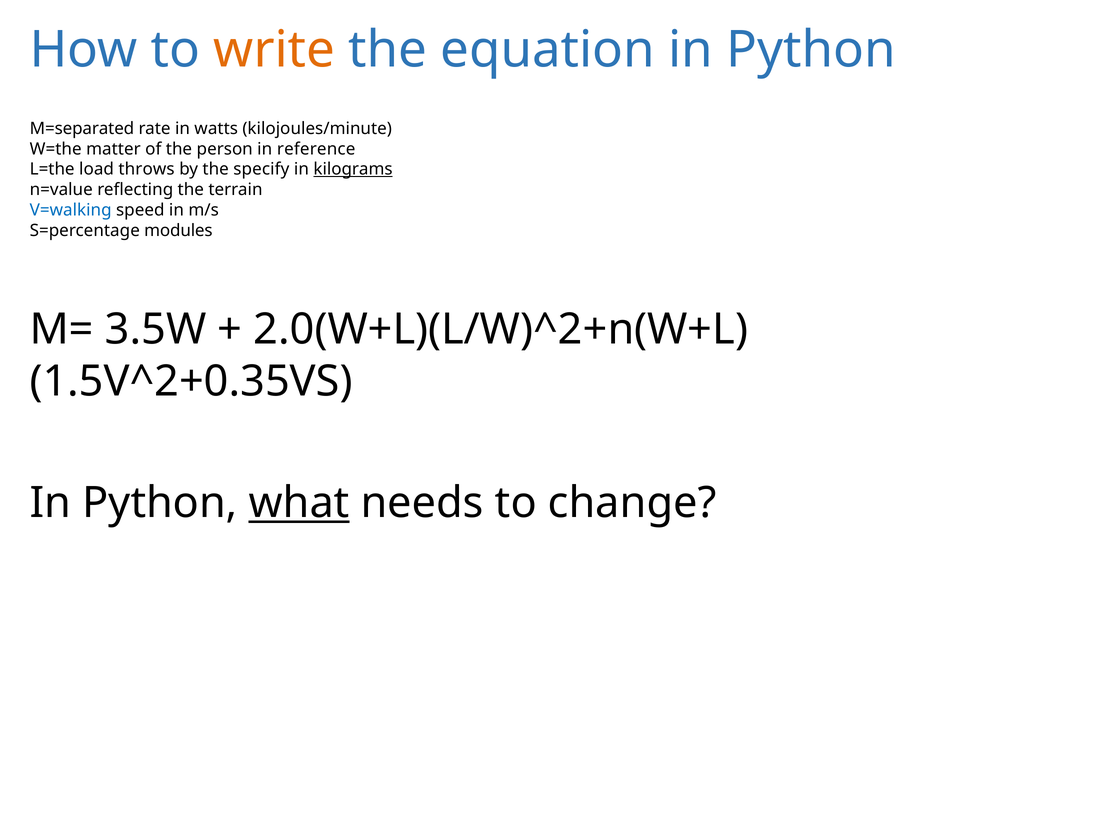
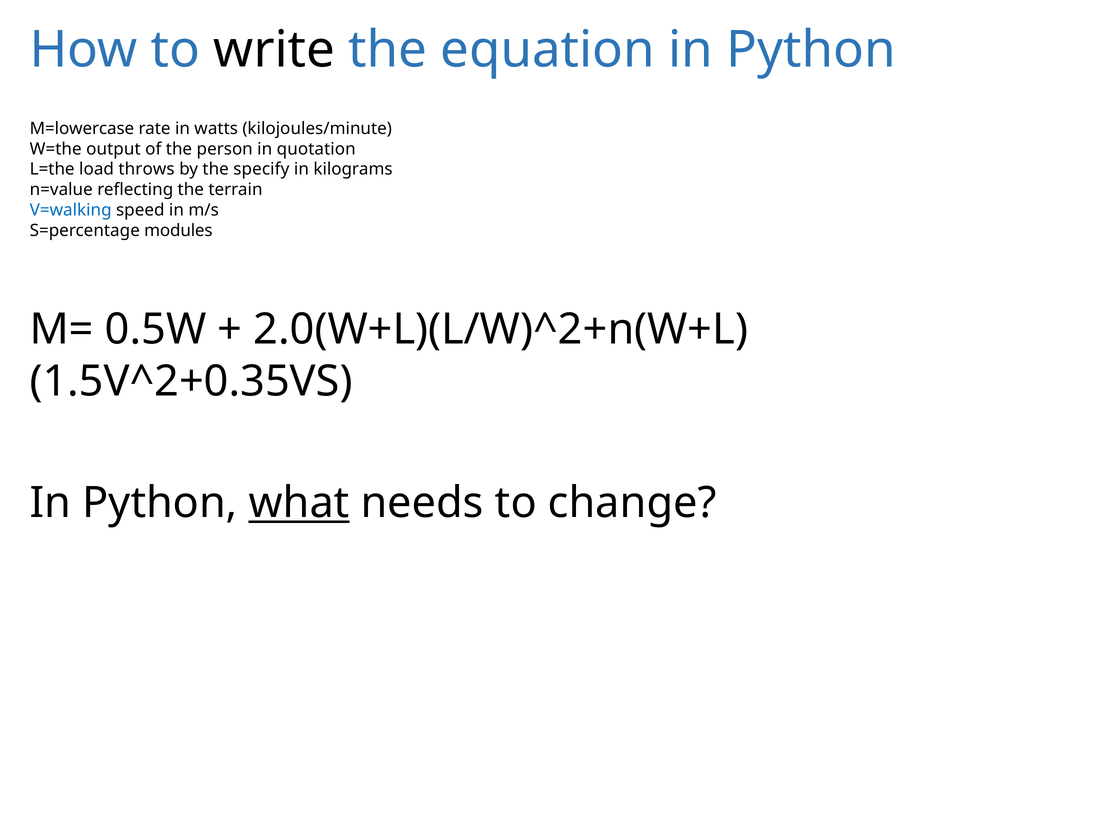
write colour: orange -> black (274, 50)
M=separated: M=separated -> M=lowercase (82, 128)
matter: matter -> output (113, 149)
reference: reference -> quotation (316, 149)
kilograms underline: present -> none (353, 169)
3.5W: 3.5W -> 0.5W (156, 330)
